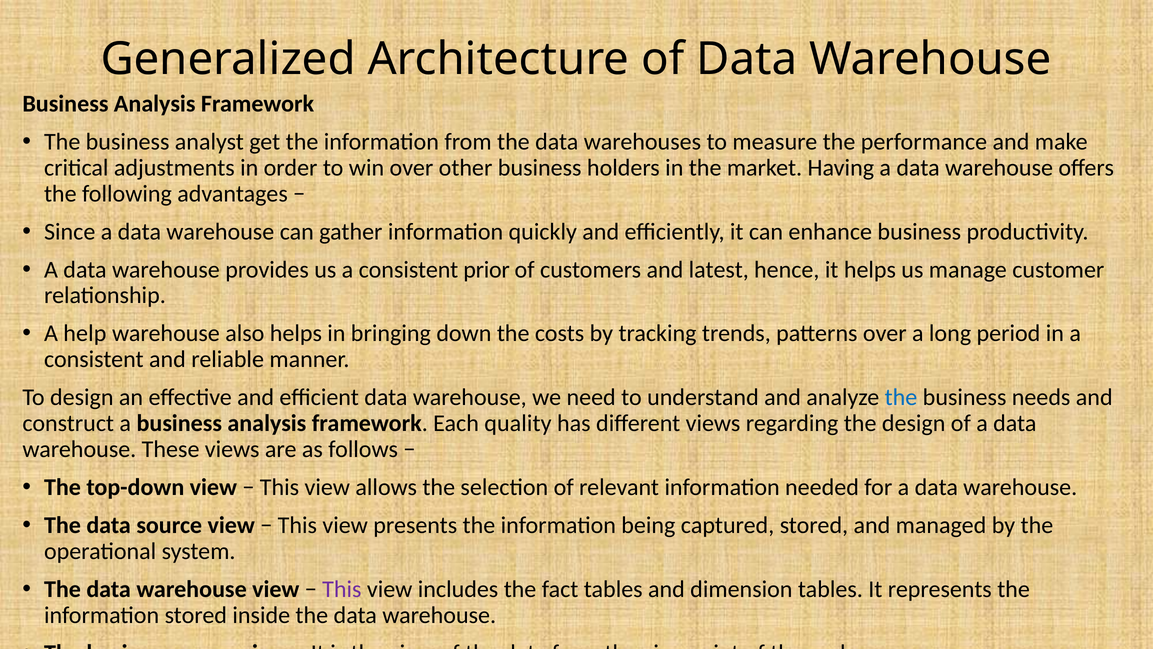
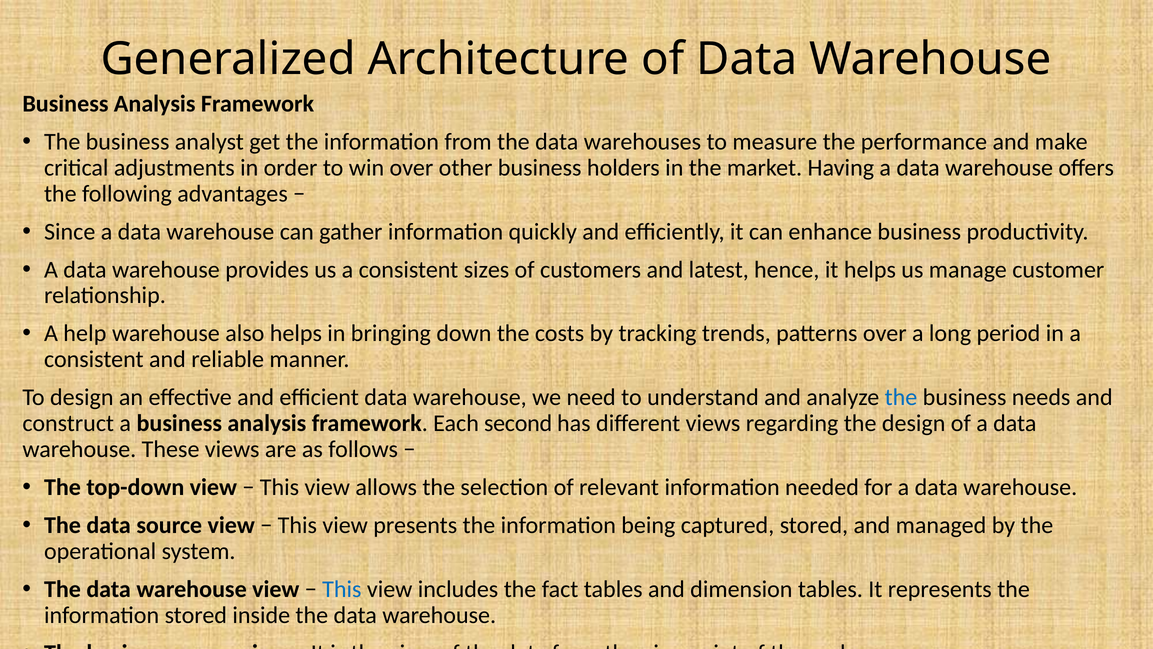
prior: prior -> sizes (486, 269)
quality: quality -> second (518, 423)
This colour: purple -> blue (342, 589)
